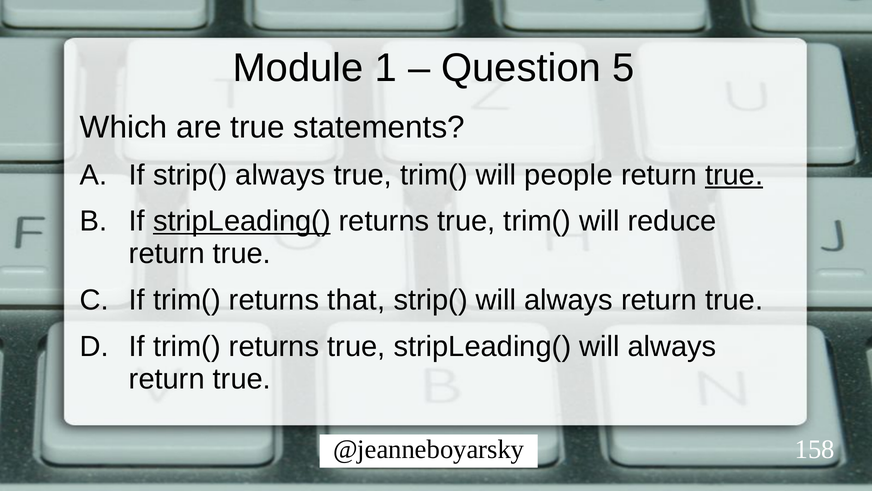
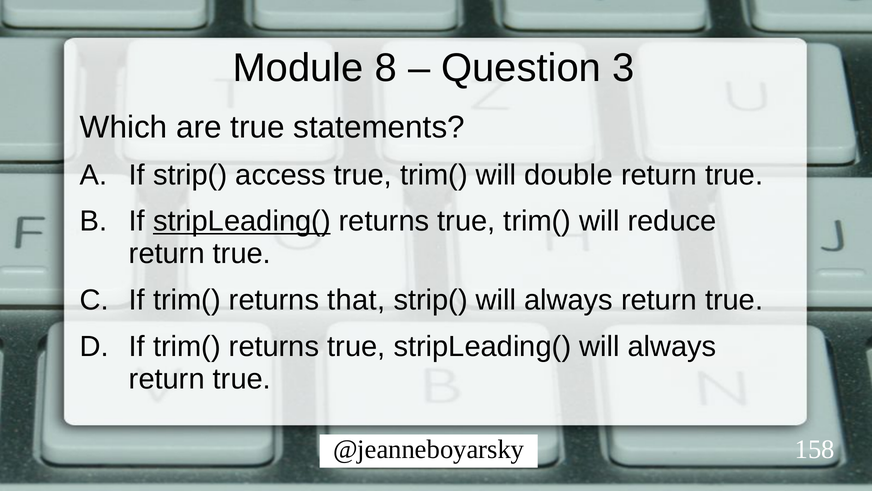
1: 1 -> 8 (386, 68)
5: 5 -> 3 (623, 68)
strip( always: always -> access (281, 175)
people: people -> double (568, 175)
true underline: present -> none (734, 175)
